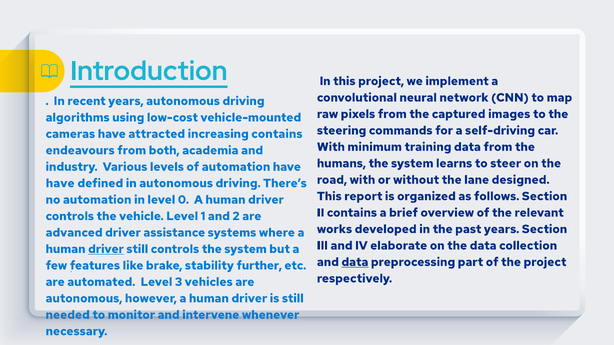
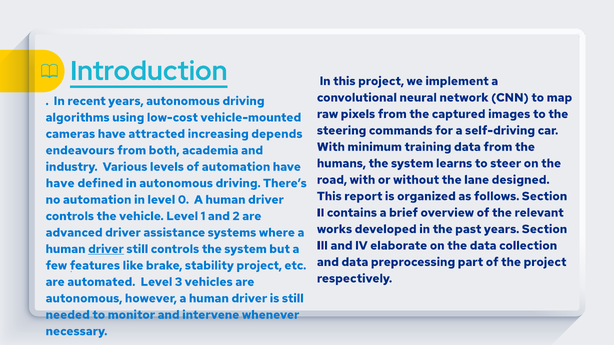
increasing contains: contains -> depends (277, 134)
data underline: present -> none (355, 262)
stability further: further -> project (259, 266)
